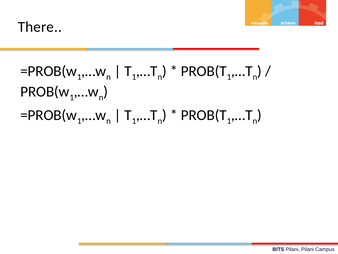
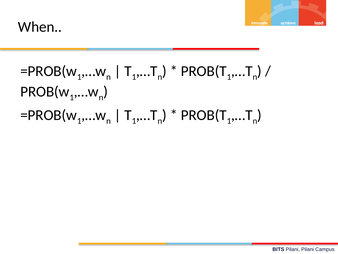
There: There -> When (40, 27)
